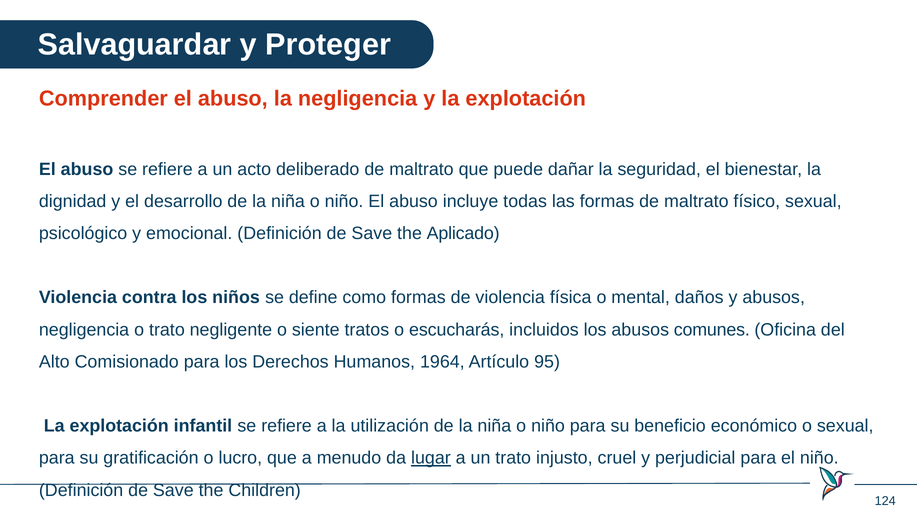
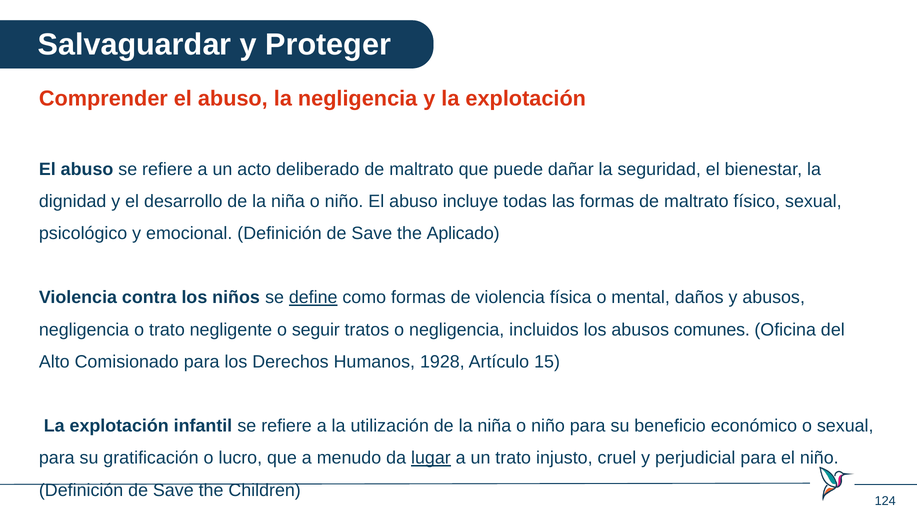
define underline: none -> present (313, 297)
siente: siente -> seguir (316, 330)
o escucharás: escucharás -> negligencia (457, 330)
1964: 1964 -> 1928 (442, 362)
95: 95 -> 15 (547, 362)
